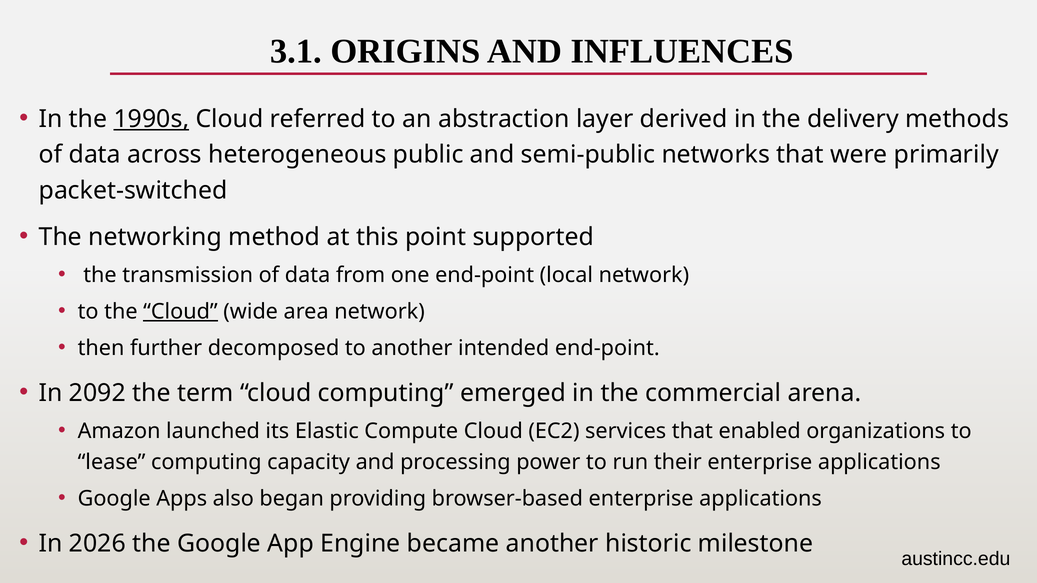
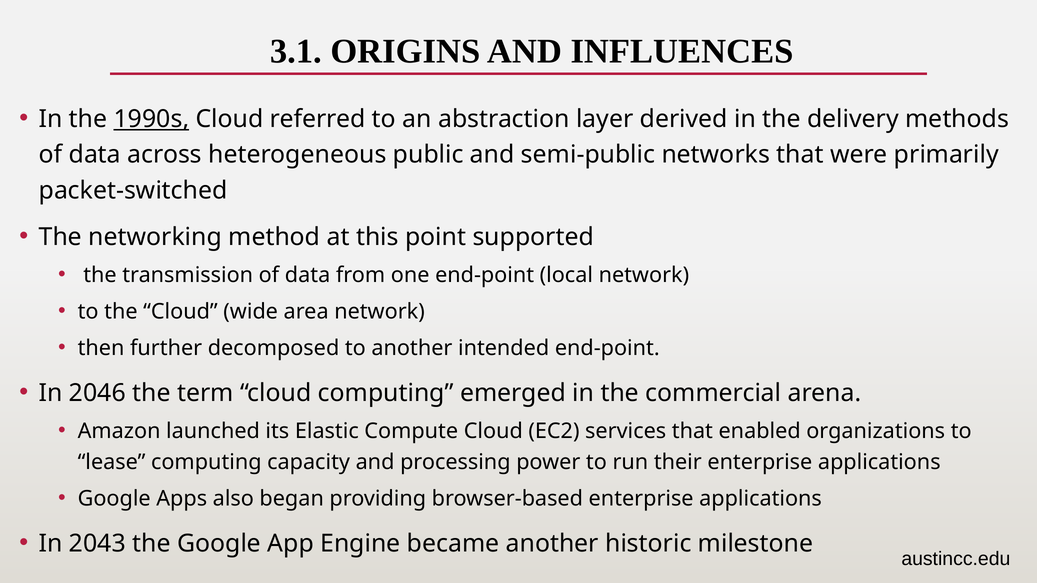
Cloud underline: present -> none (180, 312)
2092: 2092 -> 2046 (97, 393)
2026: 2026 -> 2043 (97, 544)
